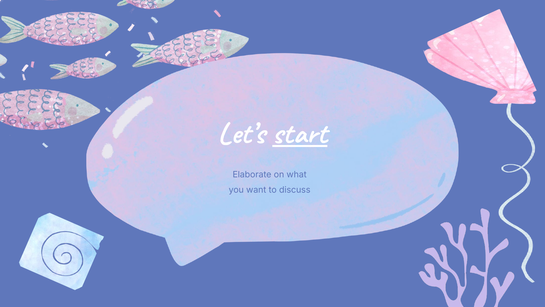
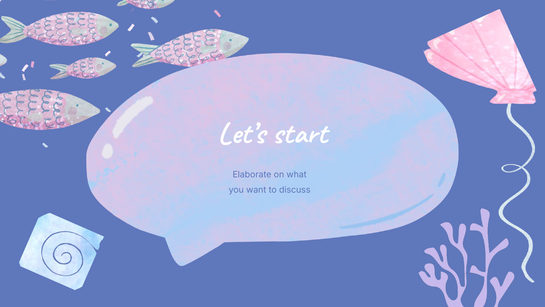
start underline: present -> none (300, 133)
